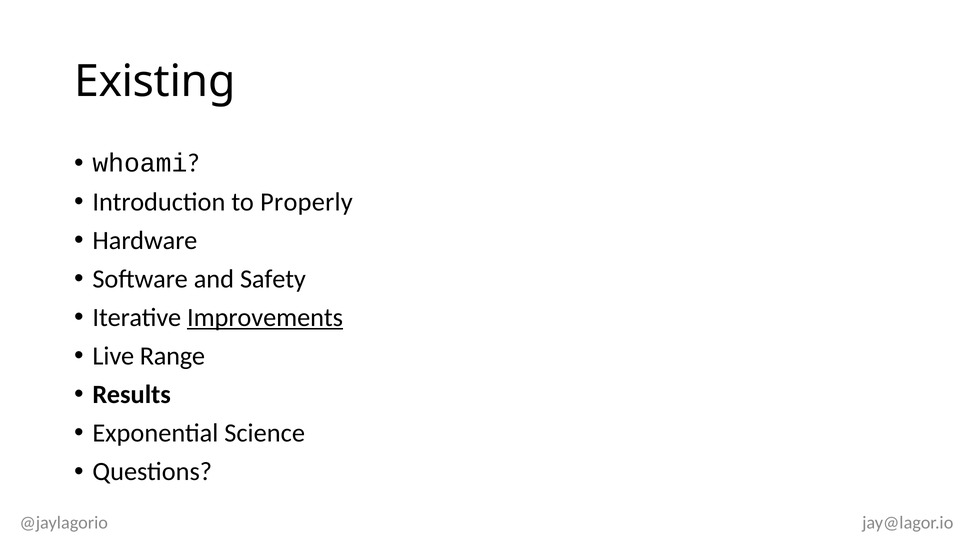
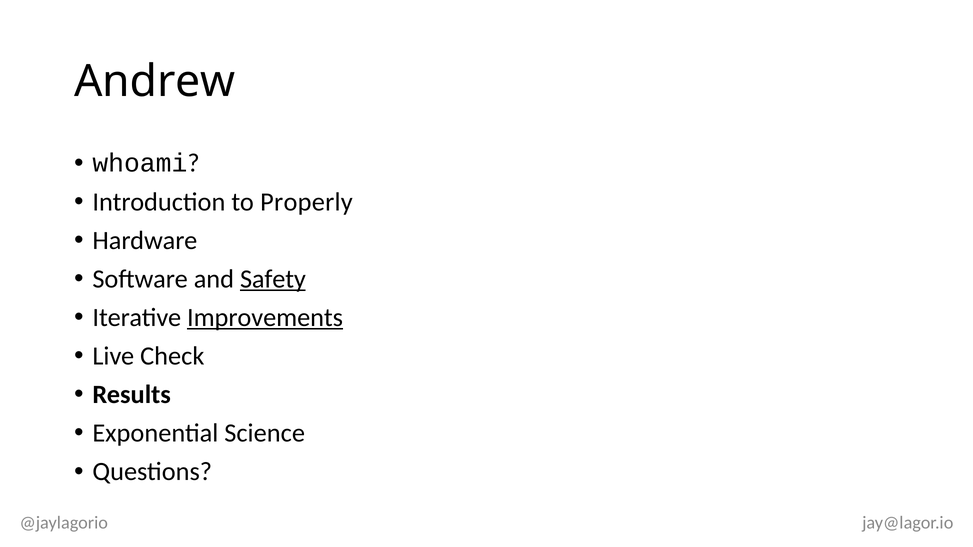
Existing: Existing -> Andrew (155, 82)
Safety underline: none -> present (273, 279)
Range: Range -> Check (172, 356)
